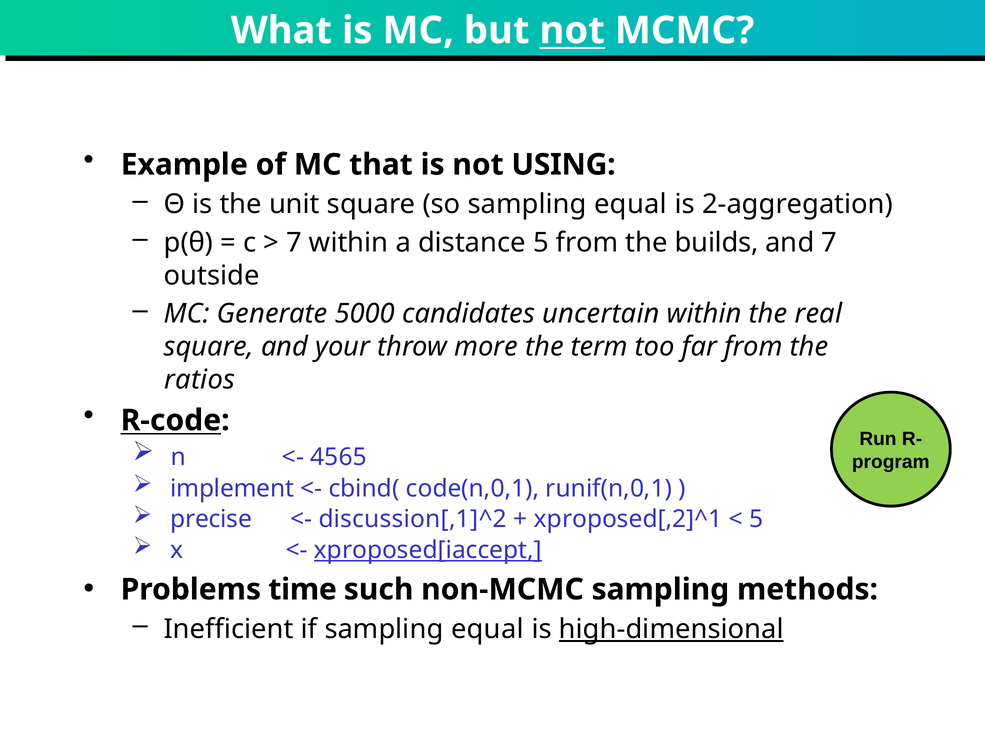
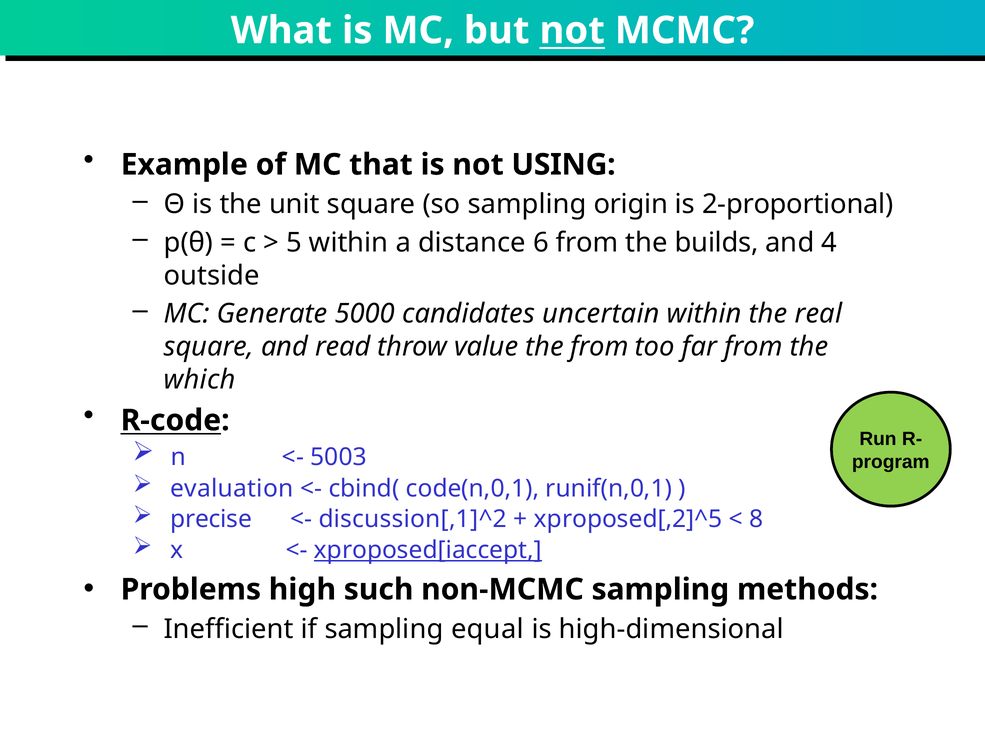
so sampling equal: equal -> origin (631, 204)
2-aggregation: 2-aggregation -> 2-proportional (798, 204)
7: 7 -> 5 (294, 243)
distance 5: 5 -> 6 (541, 243)
and 7: 7 -> 4 (829, 243)
your: your -> read (343, 347)
more: more -> value (486, 347)
the term: term -> from (599, 347)
ratios: ratios -> which (200, 380)
4565: 4565 -> 5003 (339, 457)
implement: implement -> evaluation (232, 488)
xproposed[,2]^1: xproposed[,2]^1 -> xproposed[,2]^5 (628, 519)
5: 5 -> 8 (756, 519)
time: time -> high (302, 589)
high-dimensional underline: present -> none (671, 629)
